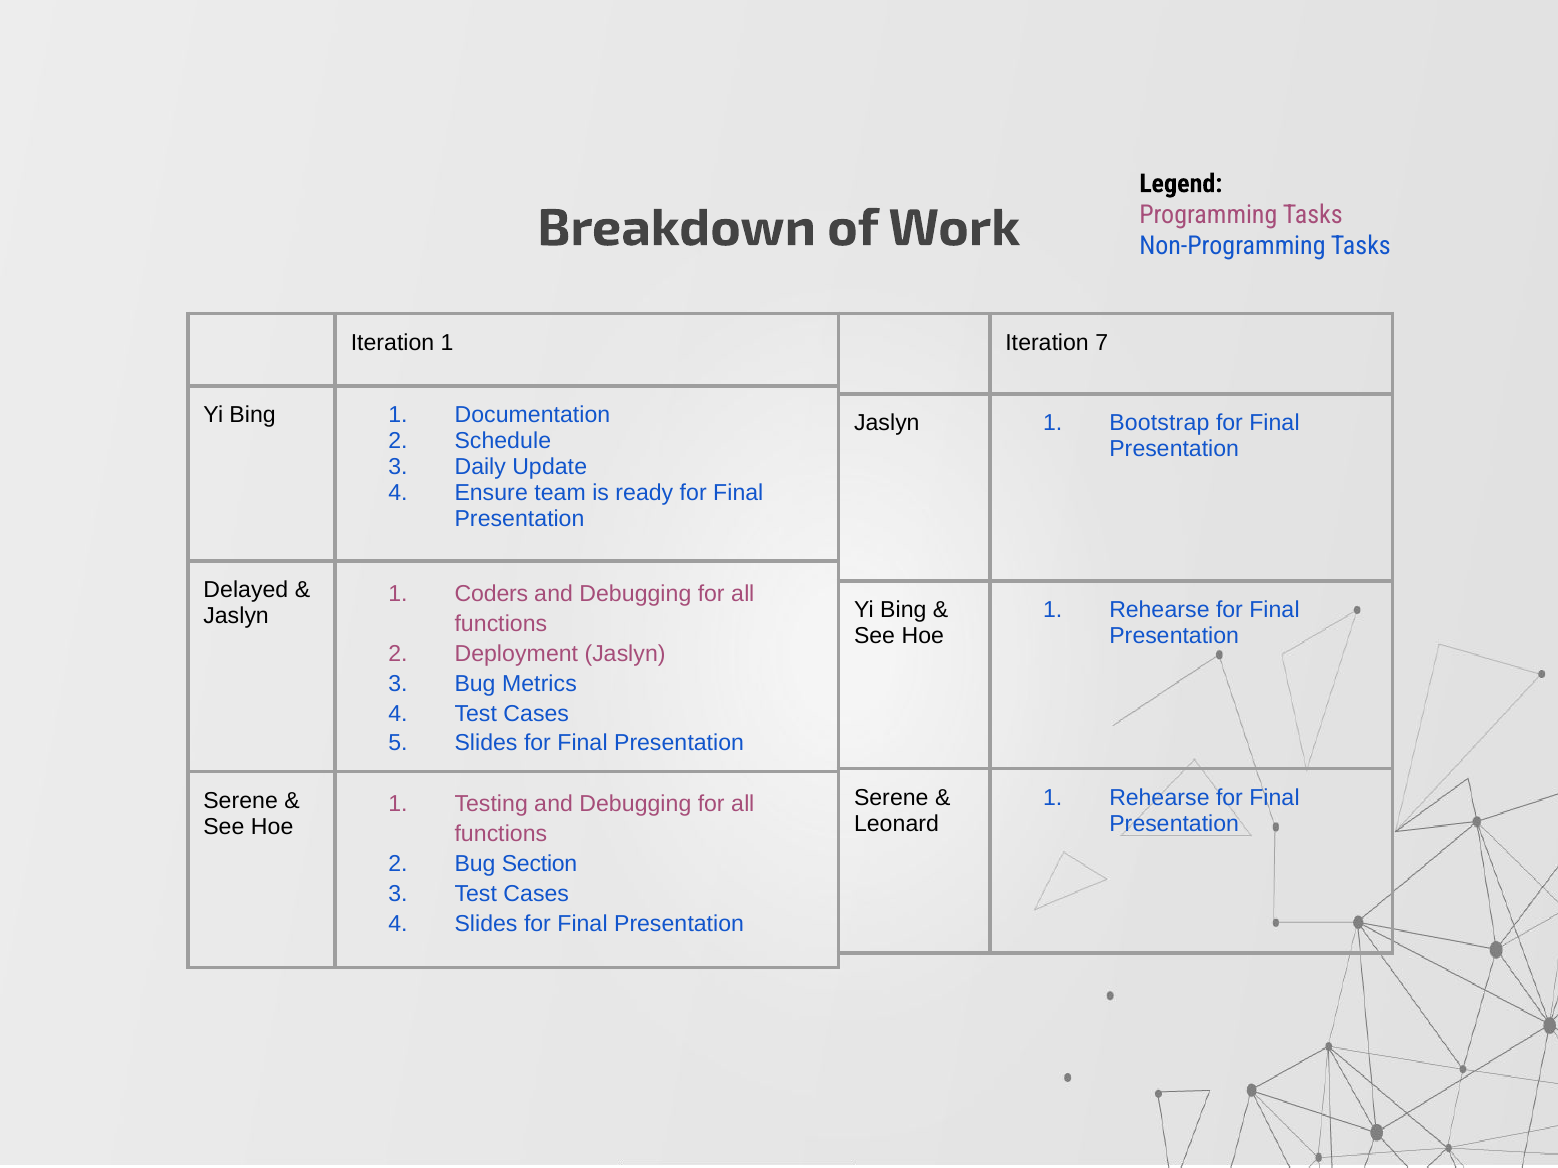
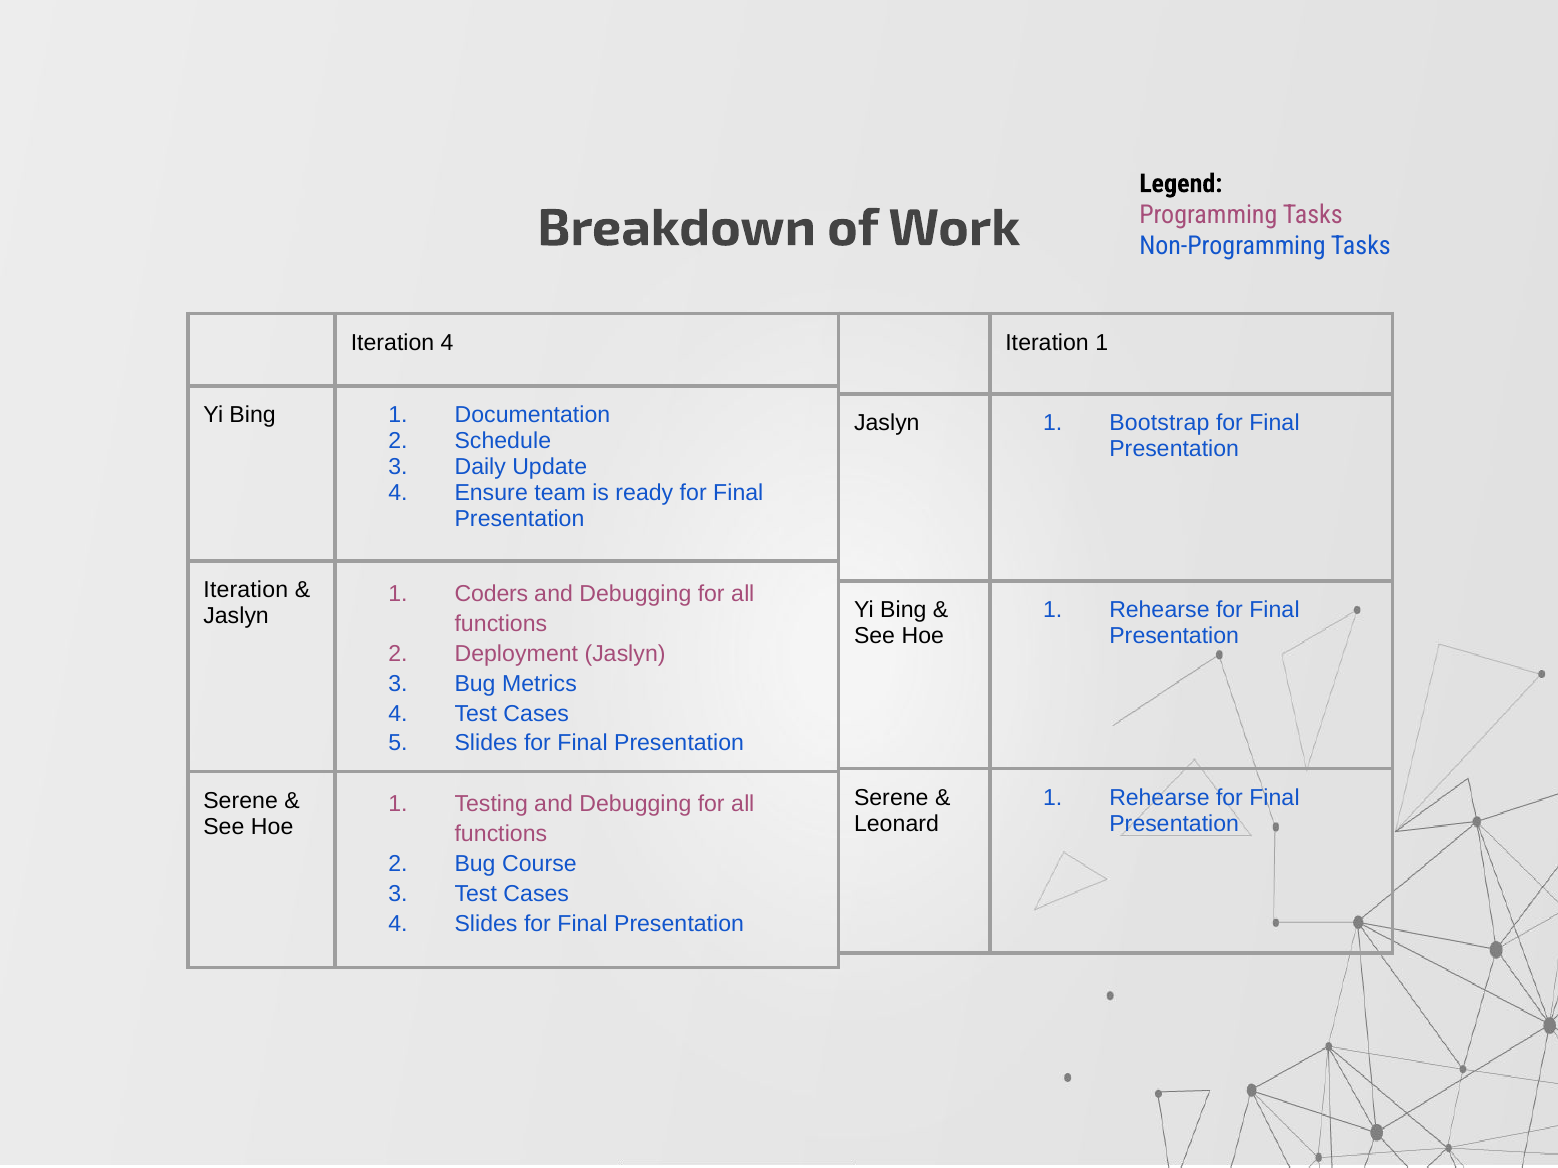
Iteration 1: 1 -> 4 (447, 343)
Iteration 7: 7 -> 1 (1102, 343)
Delayed: Delayed -> Iteration (246, 591)
Section: Section -> Course (539, 864)
